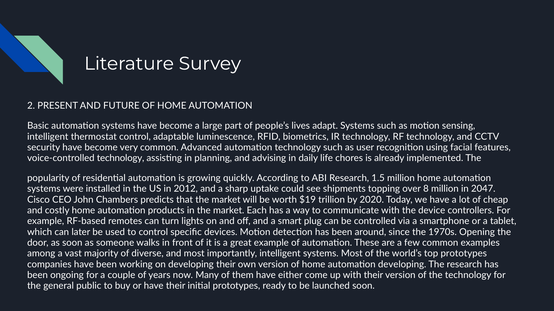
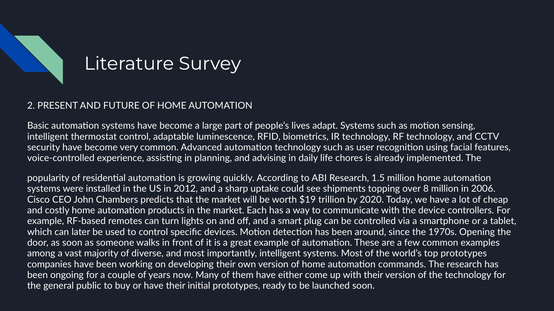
voice-controlled technology: technology -> experience (121, 158)
2047: 2047 -> 2006 (483, 189)
automation developing: developing -> commands (402, 265)
